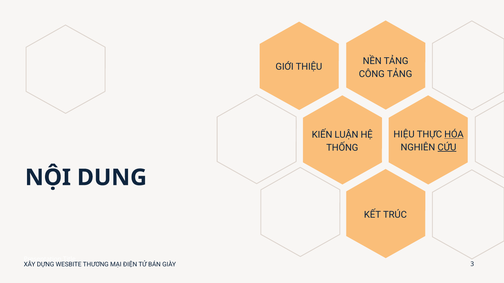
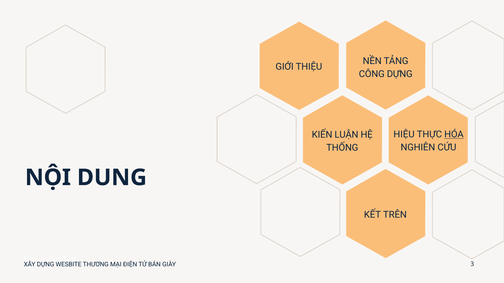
CÔNG TẢNG: TẢNG -> DỰNG (400, 74)
CỨU underline: present -> none (447, 148)
TRÚC: TRÚC -> TRÊN (395, 215)
